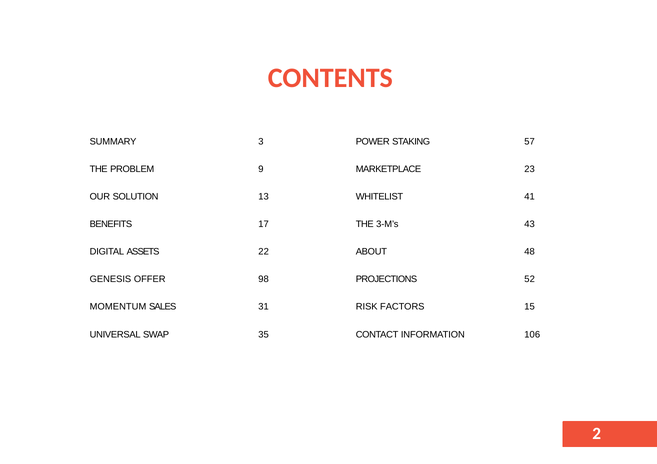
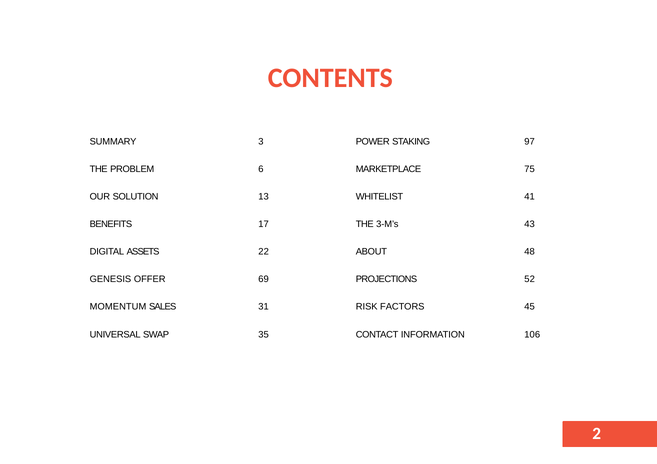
57: 57 -> 97 (530, 142)
9: 9 -> 6 (261, 169)
23: 23 -> 75 (530, 169)
98: 98 -> 69 (263, 279)
15: 15 -> 45 (530, 307)
